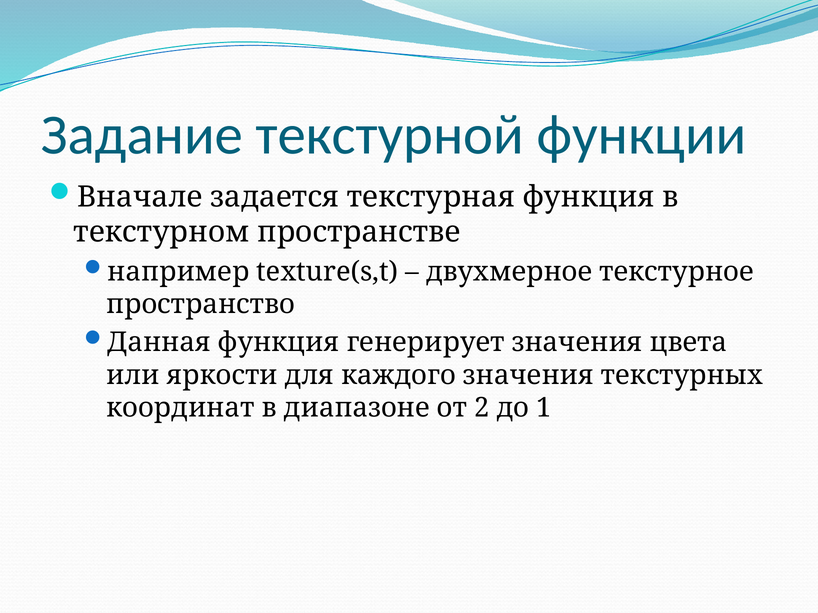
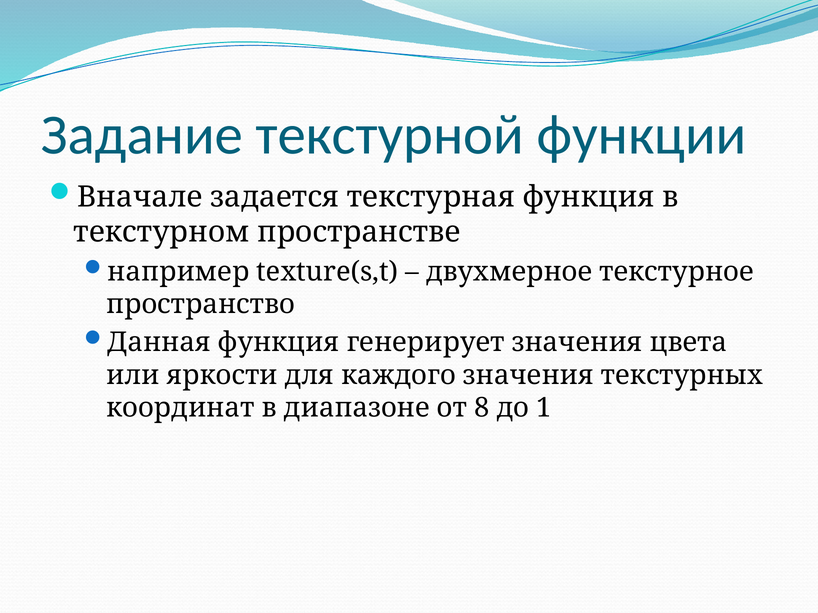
2: 2 -> 8 (482, 408)
